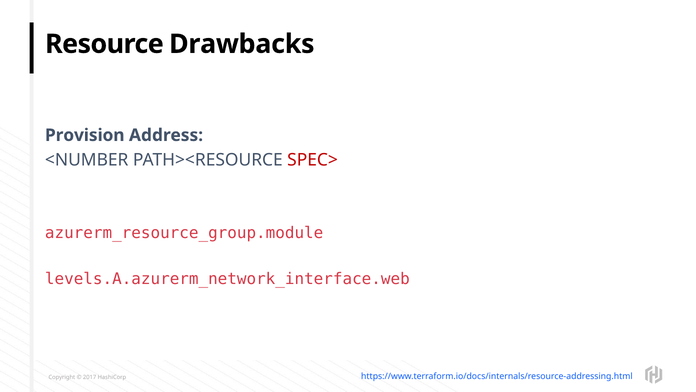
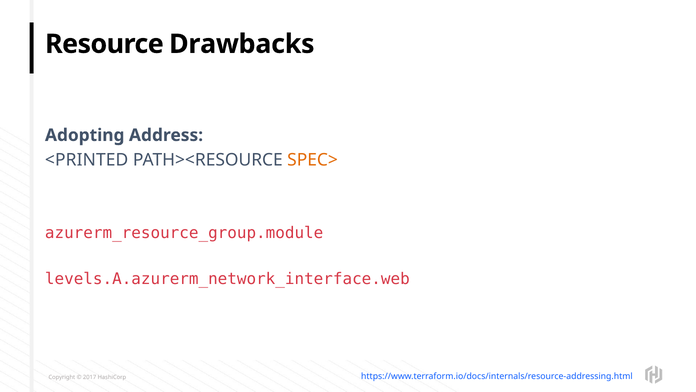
Provision: Provision -> Adopting (85, 135)
<NUMBER: <NUMBER -> <PRINTED (87, 160)
SPEC> colour: red -> orange (313, 160)
